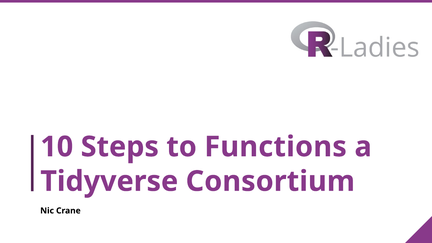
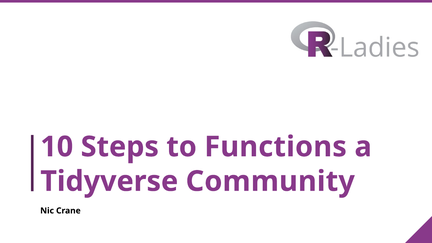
Consortium: Consortium -> Community (270, 181)
